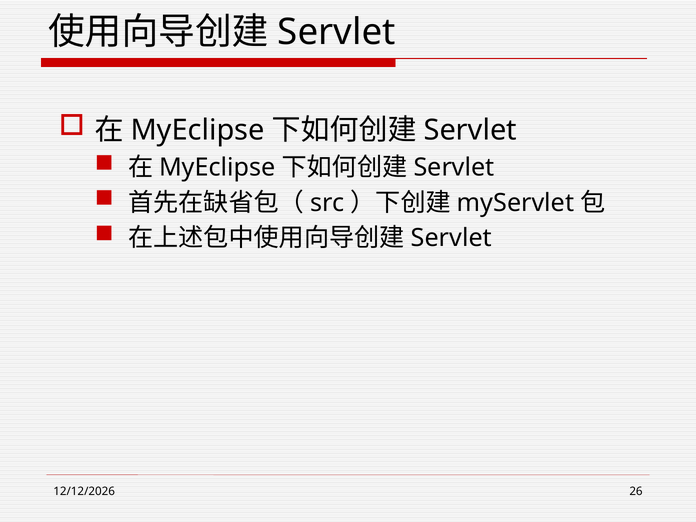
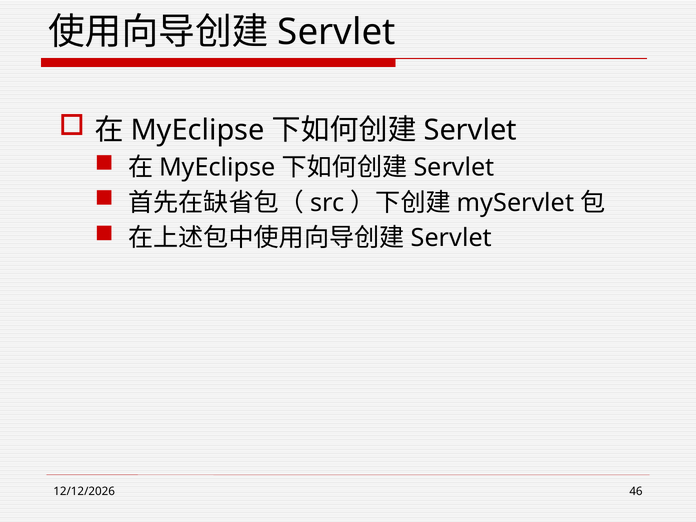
26: 26 -> 46 (636, 491)
